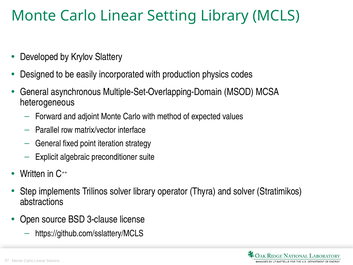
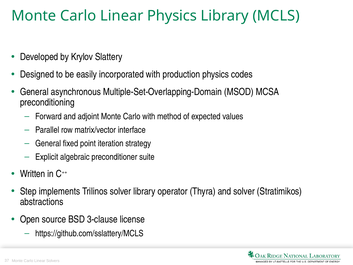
Linear Setting: Setting -> Physics (172, 16)
heterogeneous: heterogeneous -> preconditioning (47, 102)
